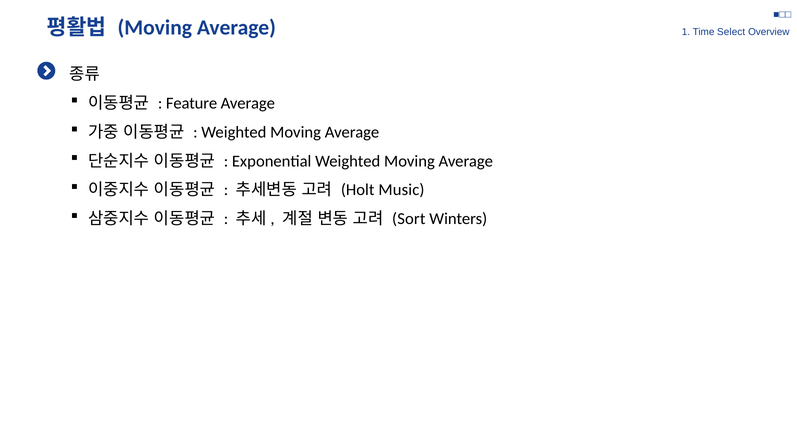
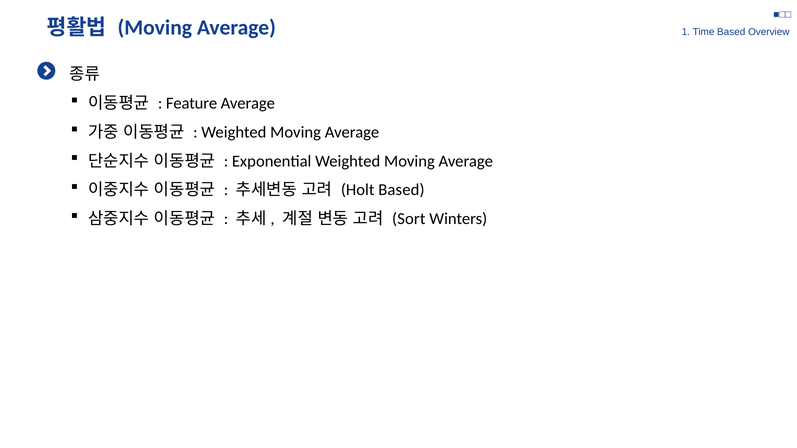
Time Select: Select -> Based (731, 32)
Holt Music: Music -> Based (401, 190)
